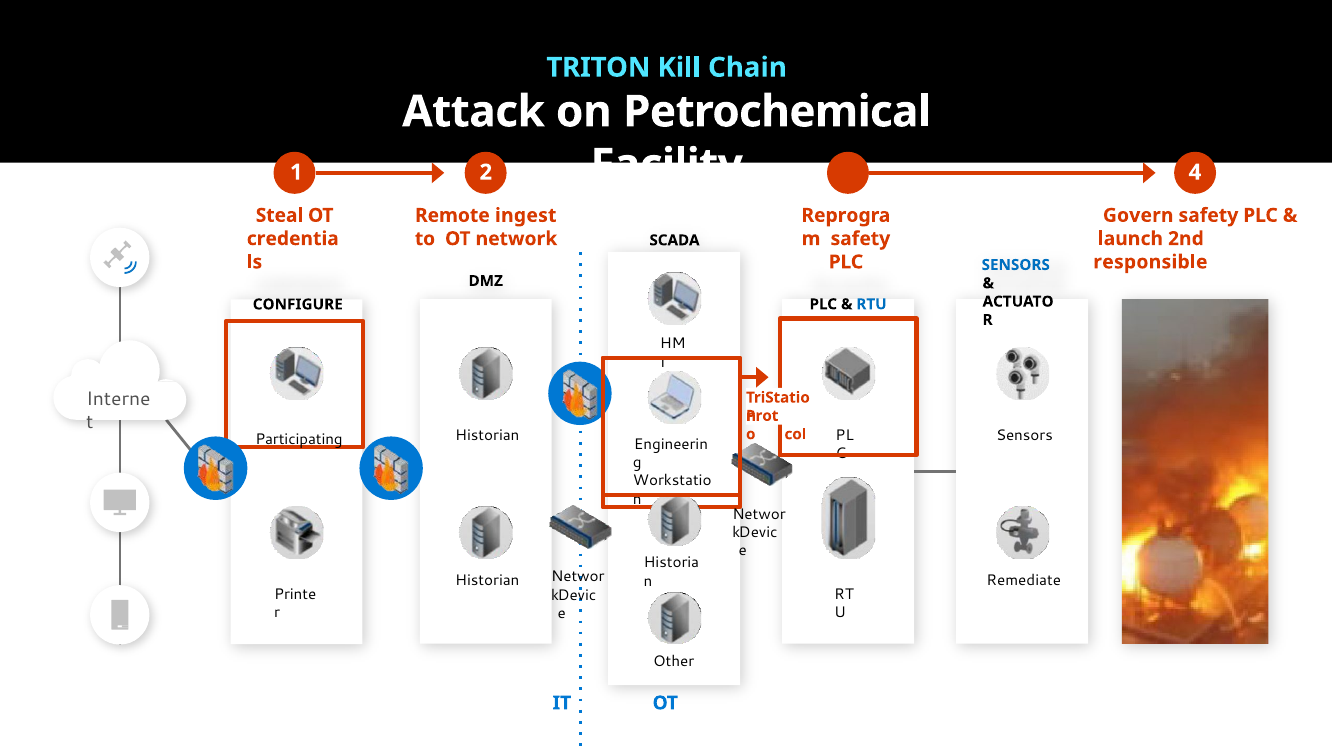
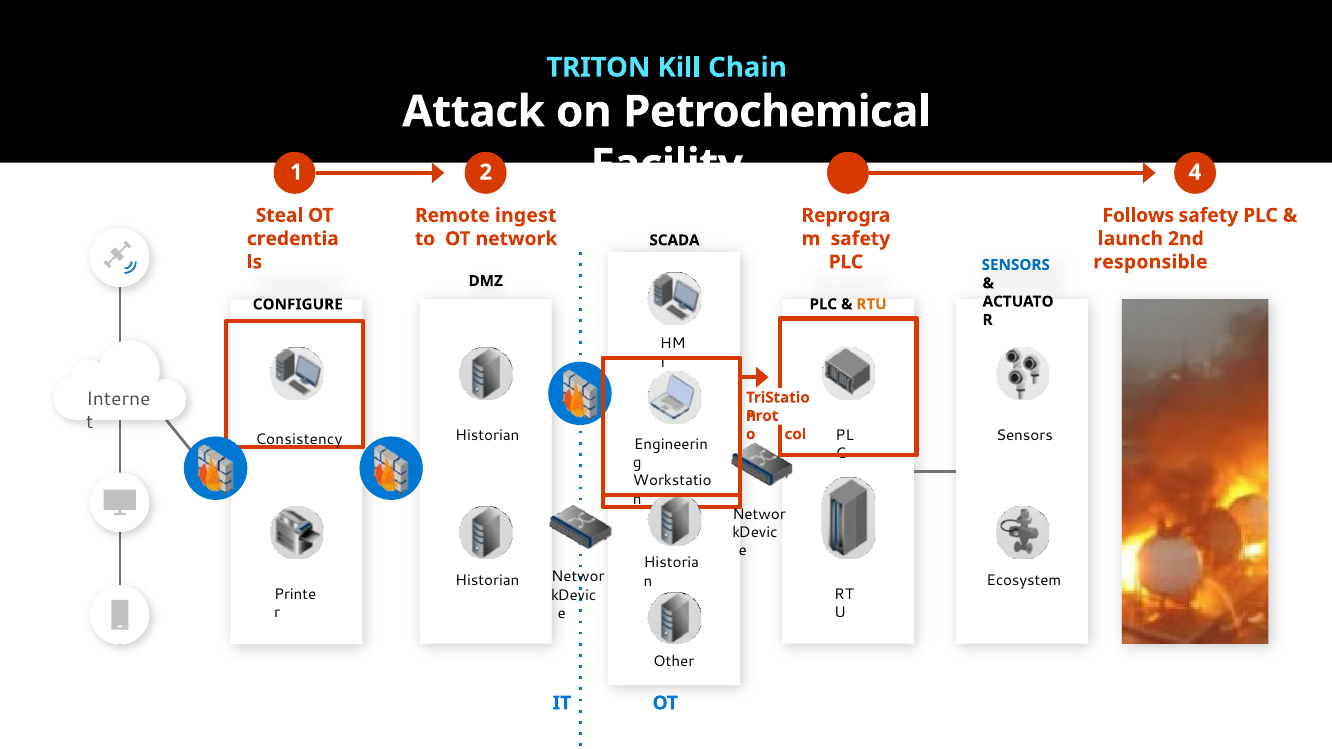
Govern: Govern -> Follows (1138, 215)
RTU colour: blue -> orange (872, 304)
Participating: Participating -> Consistency (299, 439)
Remediate: Remediate -> Ecosystem (1024, 581)
